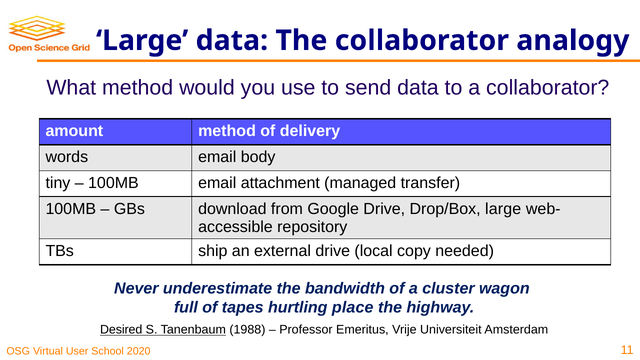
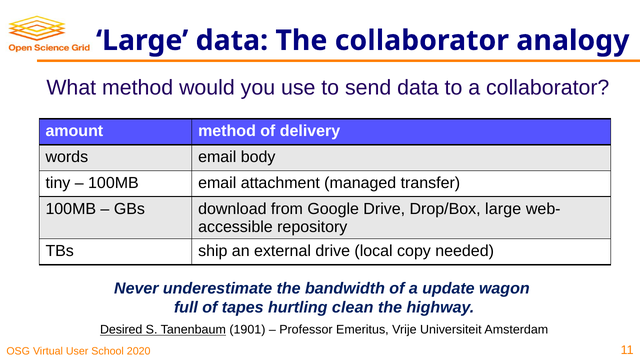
cluster: cluster -> update (448, 288)
place: place -> clean (353, 308)
1988: 1988 -> 1901 (247, 330)
